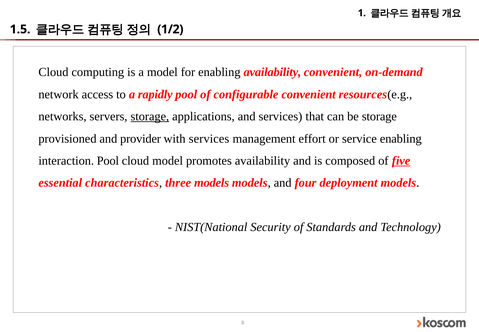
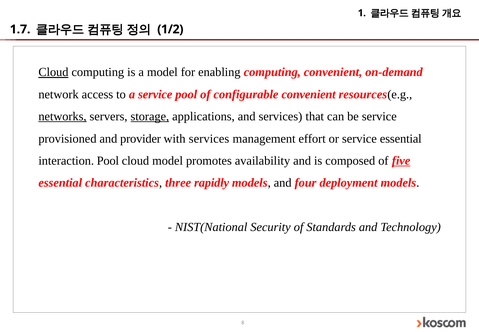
1.5: 1.5 -> 1.7 (20, 29)
Cloud underline: none -> present (53, 72)
enabling availability: availability -> computing (272, 72)
a rapidly: rapidly -> service (155, 94)
networks underline: none -> present (62, 116)
be storage: storage -> service (379, 116)
service enabling: enabling -> essential (401, 138)
three models: models -> rapidly (212, 183)
